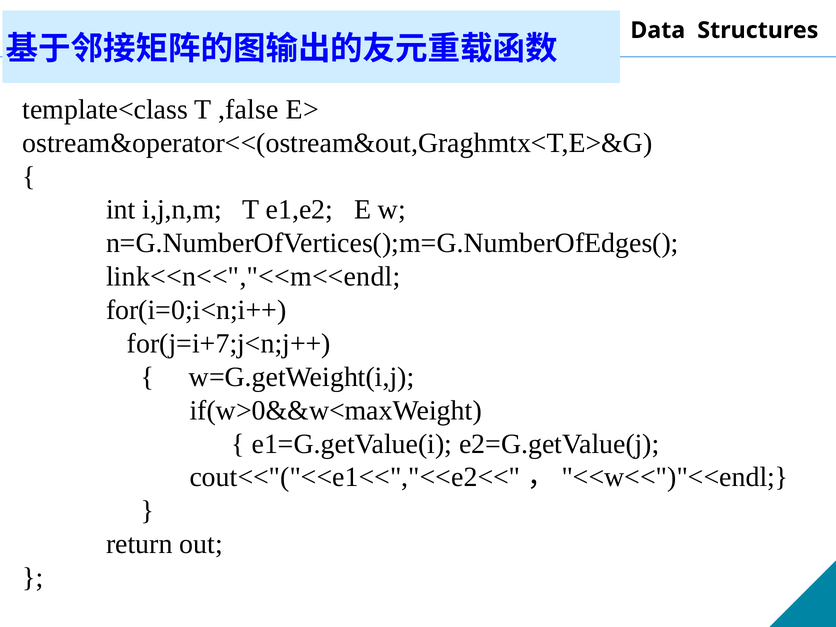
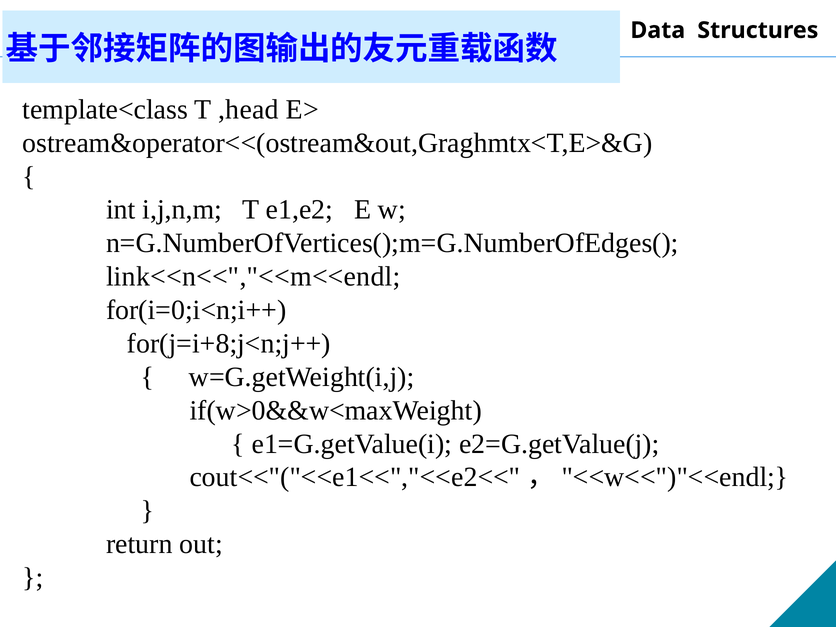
,false: ,false -> ,head (248, 109)
for(j=i+7;j<n;j++: for(j=i+7;j<n;j++ -> for(j=i+8;j<n;j++ (229, 344)
